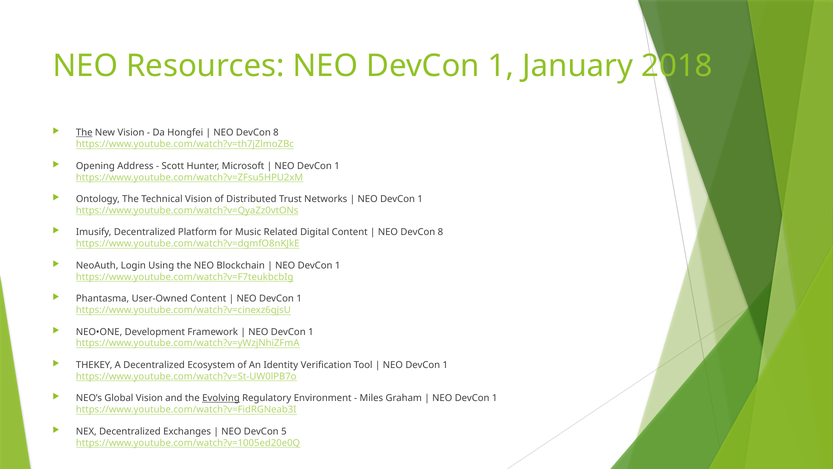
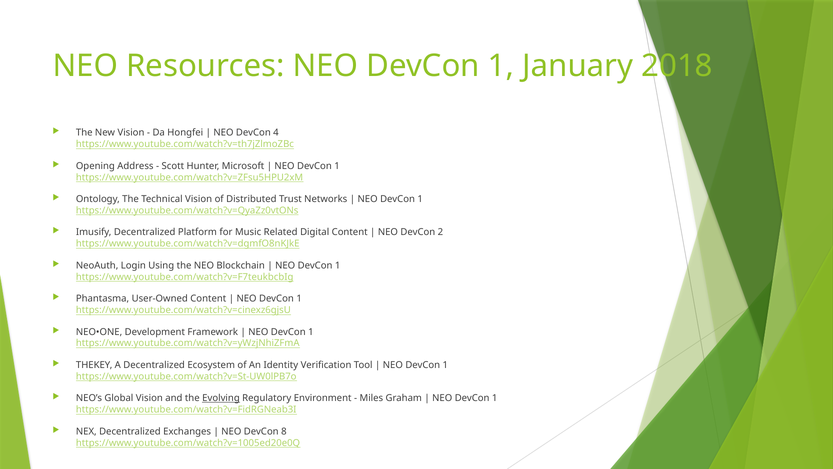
The underline: present -> none (84, 133)
8: 8 -> 4 (276, 133)
8: 8 -> 2 (440, 232)
5: 5 -> 8 (284, 431)
